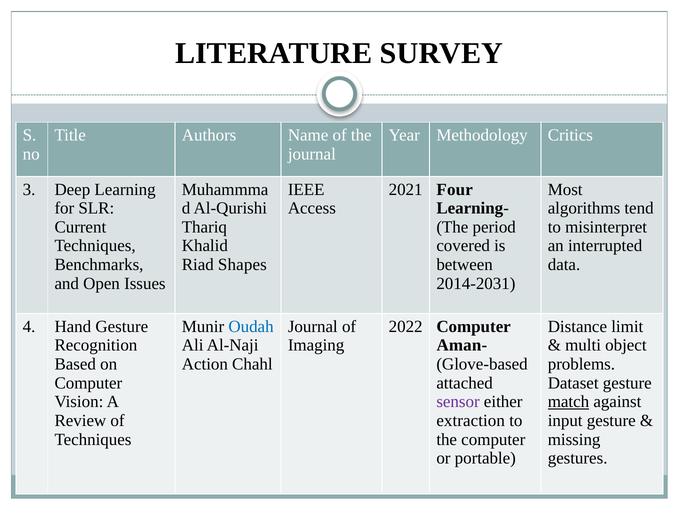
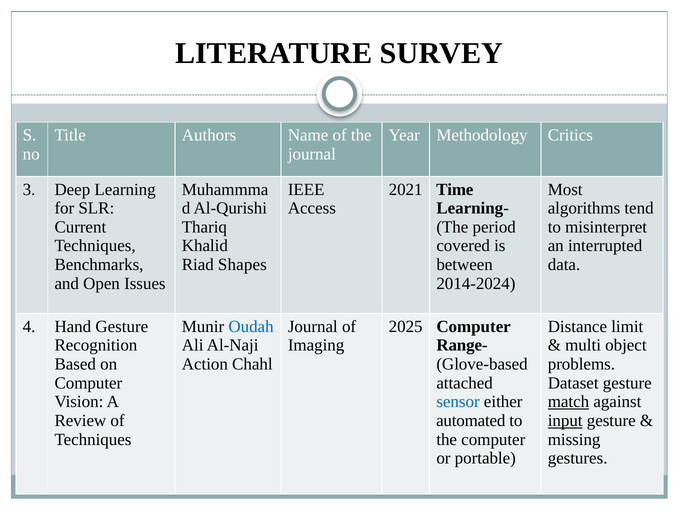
Four: Four -> Time (455, 189)
2014-2031: 2014-2031 -> 2014-2024 (476, 283)
2022: 2022 -> 2025 (406, 326)
Aman-: Aman- -> Range- (462, 345)
sensor colour: purple -> blue (458, 401)
extraction: extraction -> automated (471, 420)
input underline: none -> present (565, 420)
